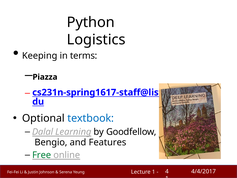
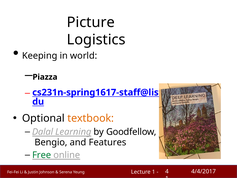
Python: Python -> Picture (91, 22)
terms: terms -> world (84, 56)
textbook colour: blue -> orange (91, 118)
